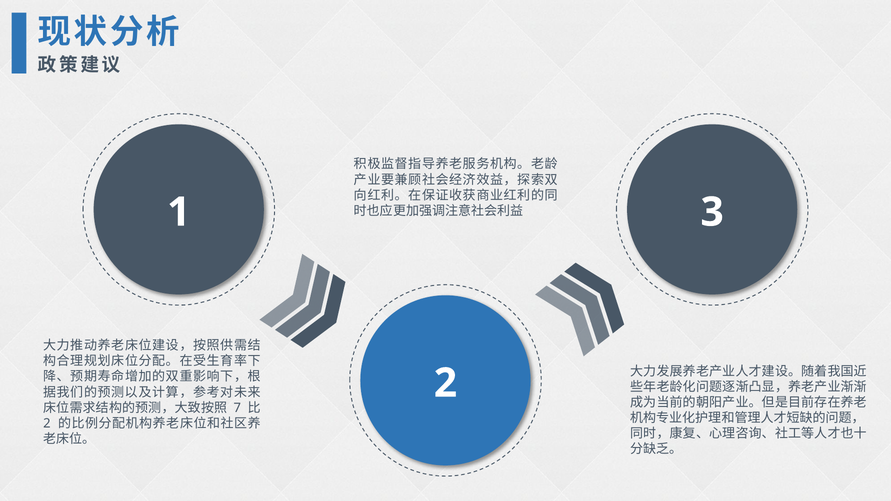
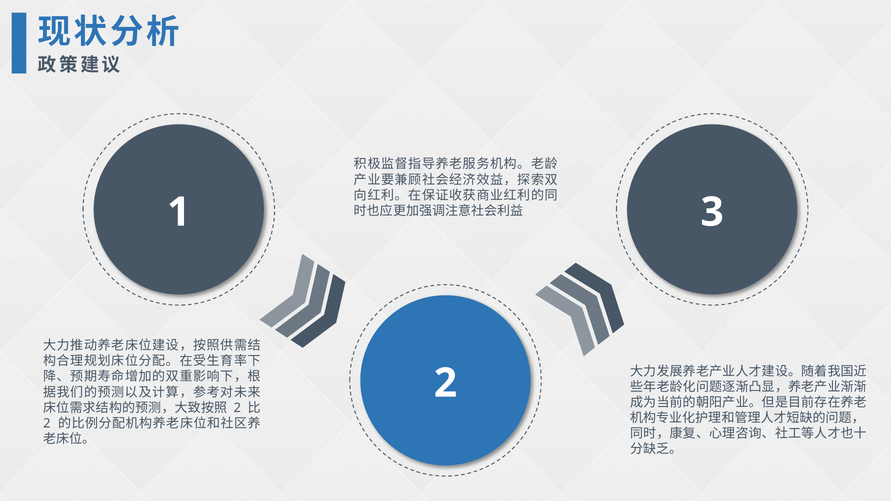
7: 7 -> 2 (237, 408)
